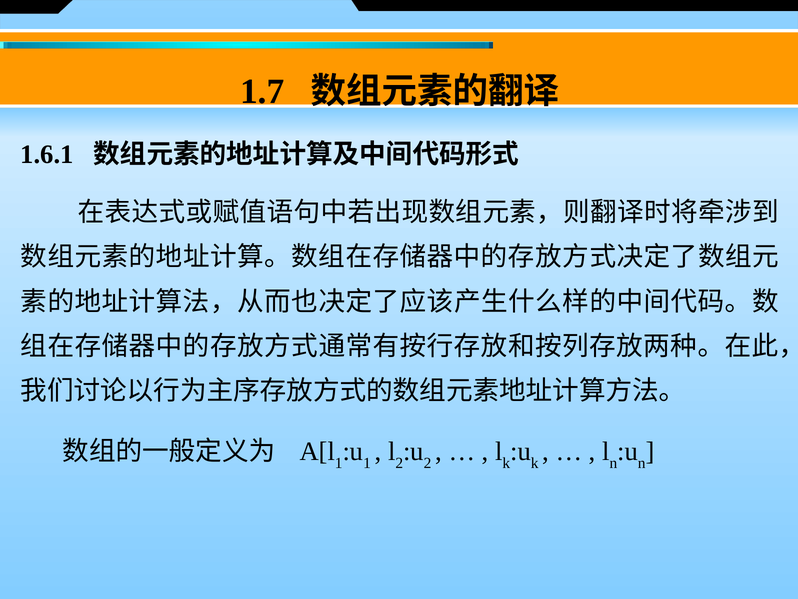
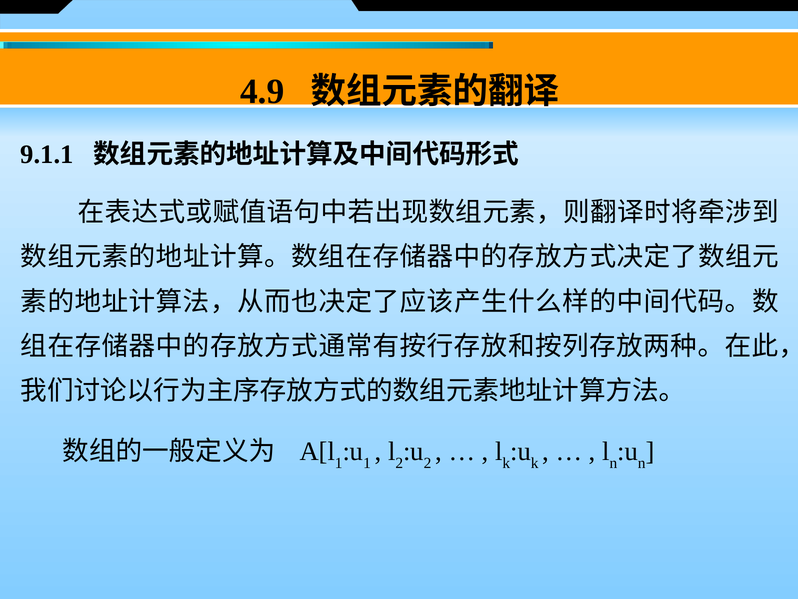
1.7: 1.7 -> 4.9 (262, 92)
1.6.1: 1.6.1 -> 9.1.1 (47, 154)
